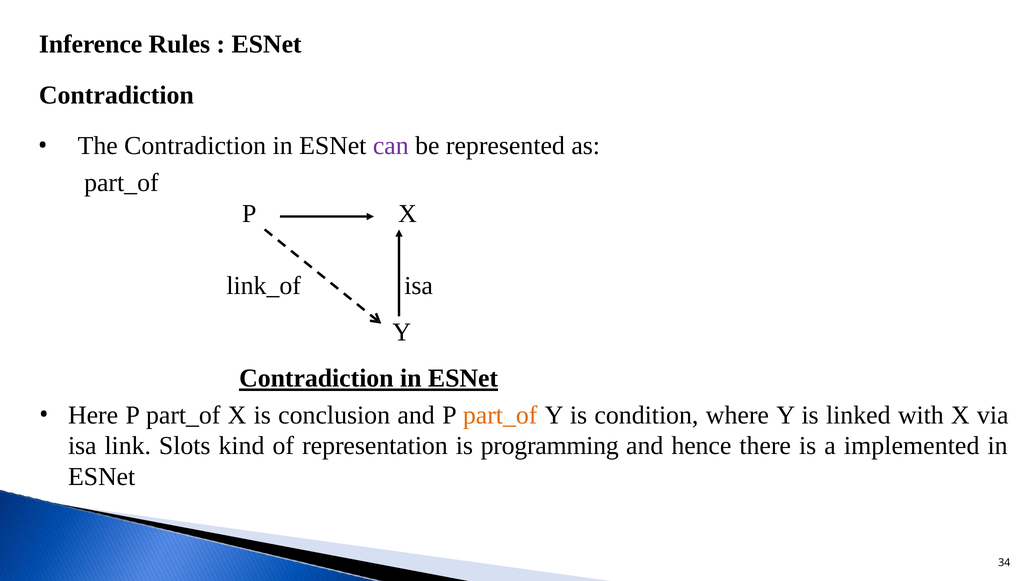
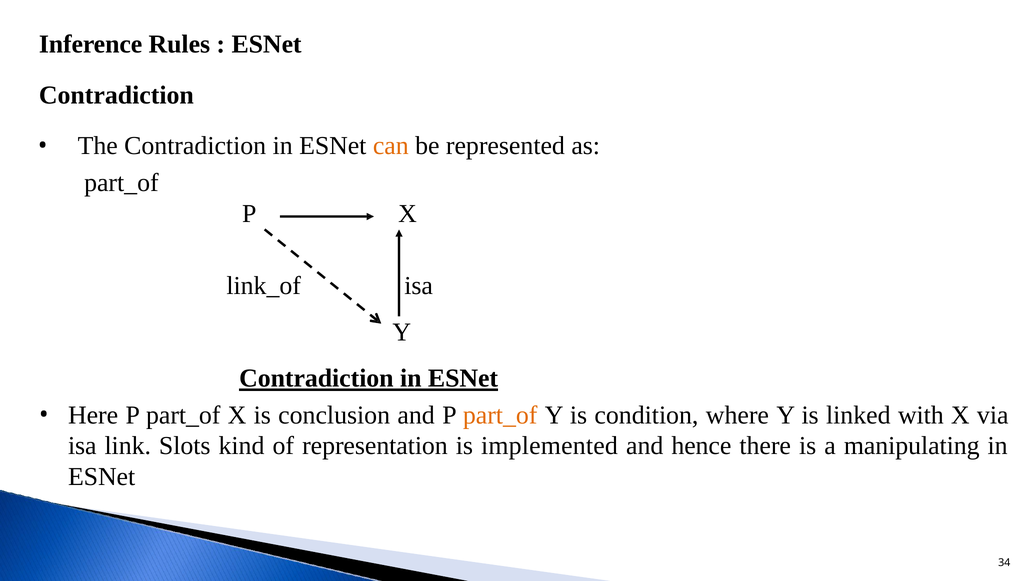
can colour: purple -> orange (391, 146)
programming: programming -> implemented (549, 446)
implemented: implemented -> manipulating (912, 446)
